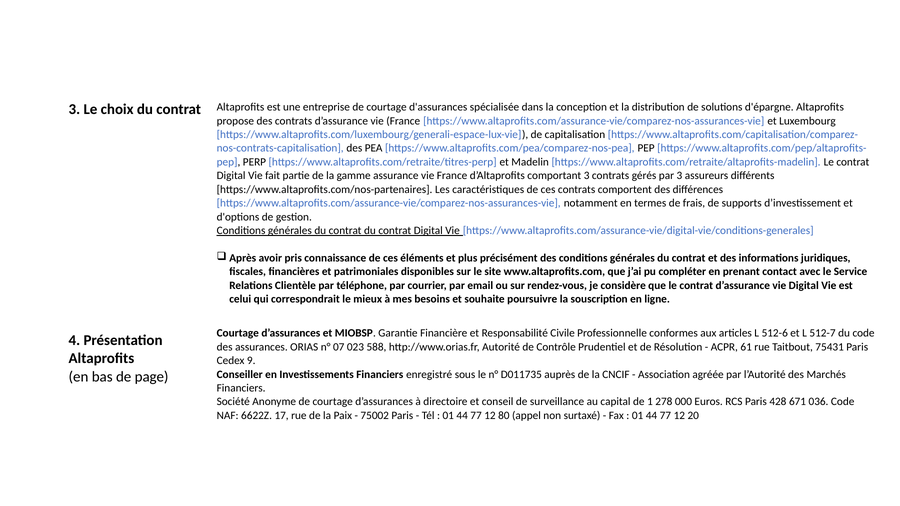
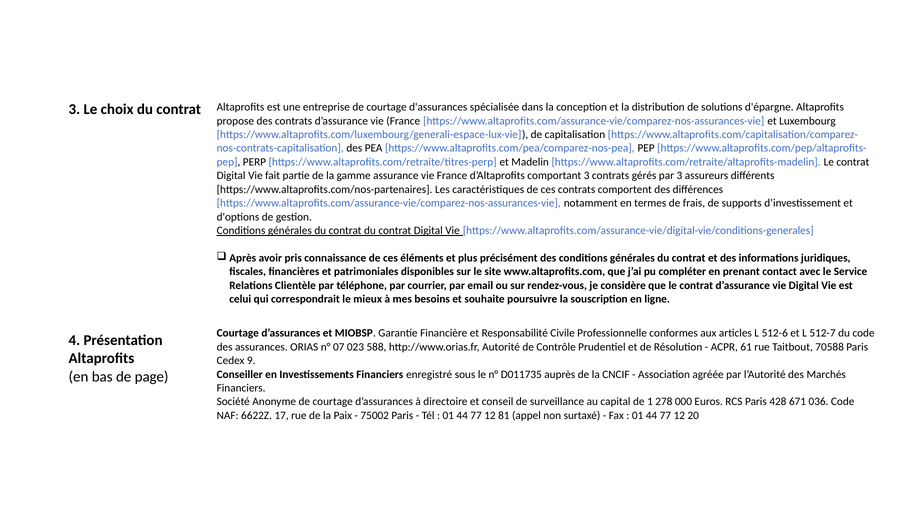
75431: 75431 -> 70588 (830, 347)
80: 80 -> 81 (504, 416)
